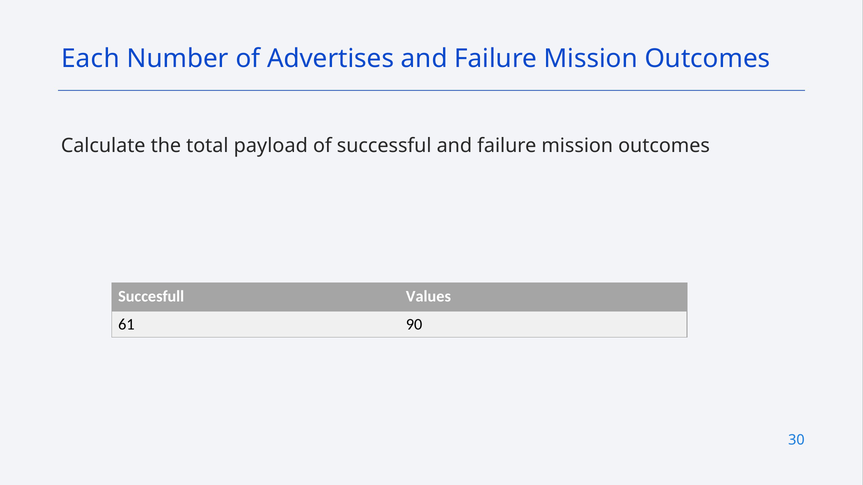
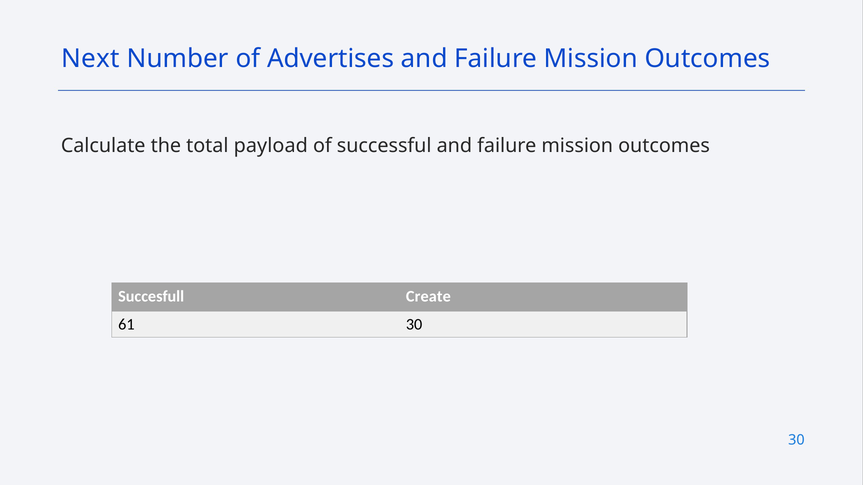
Each: Each -> Next (90, 59)
Values: Values -> Create (428, 297)
61 90: 90 -> 30 (414, 325)
